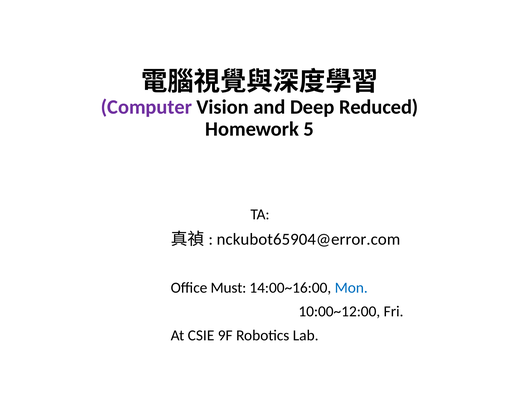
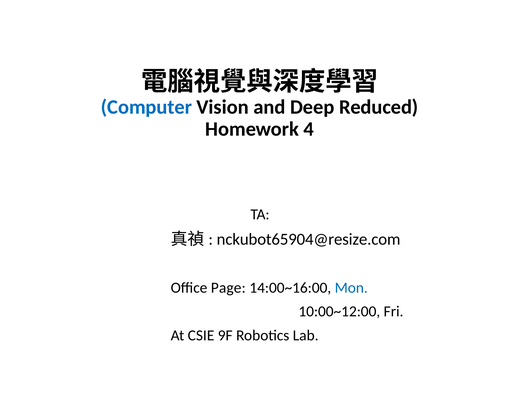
Computer colour: purple -> blue (146, 107)
5: 5 -> 4 (309, 129)
nckubot65904@error.com: nckubot65904@error.com -> nckubot65904@resize.com (309, 239)
Must: Must -> Page (228, 288)
